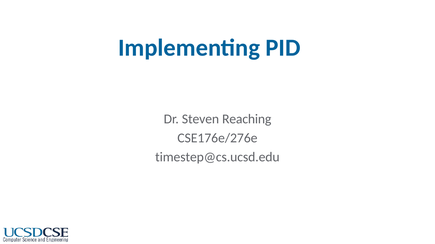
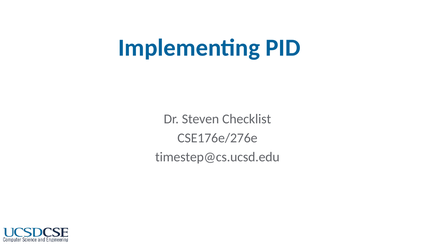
Reaching: Reaching -> Checklist (247, 119)
